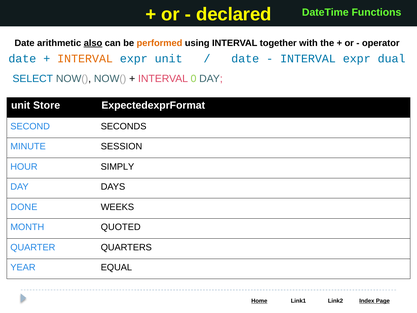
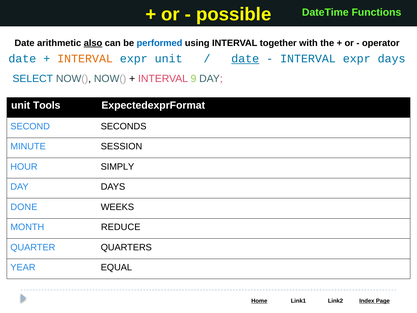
declared: declared -> possible (234, 14)
performed colour: orange -> blue (159, 43)
date underline: none -> present (245, 59)
expr dual: dual -> days (392, 59)
0: 0 -> 9 (193, 79)
Store: Store -> Tools (47, 105)
QUOTED: QUOTED -> REDUCE (121, 227)
